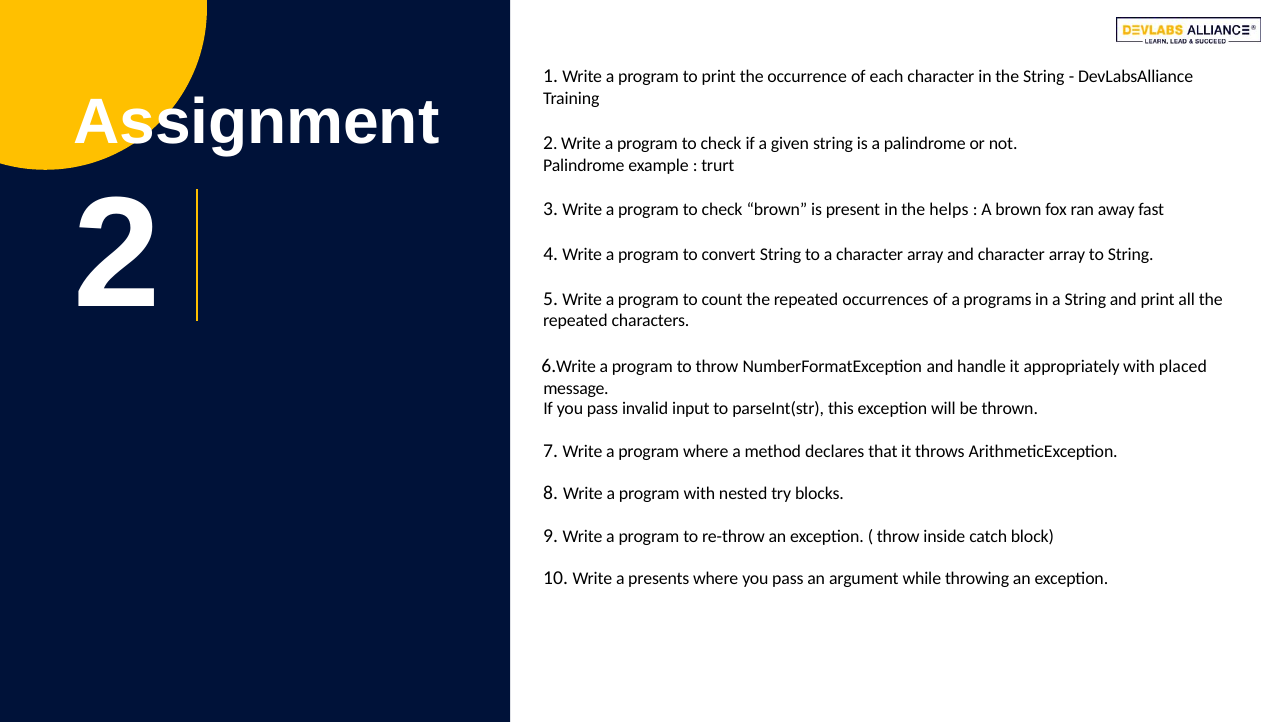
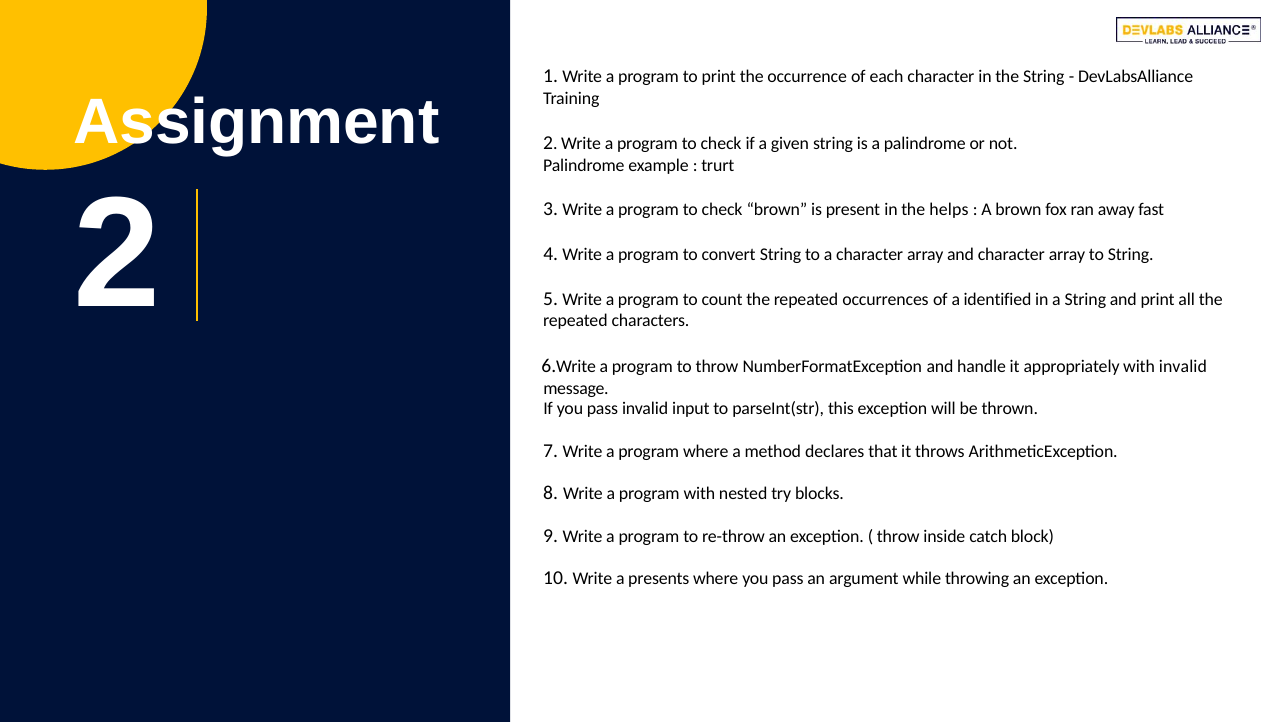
programs: programs -> identified (998, 299)
with placed: placed -> invalid (1183, 366)
